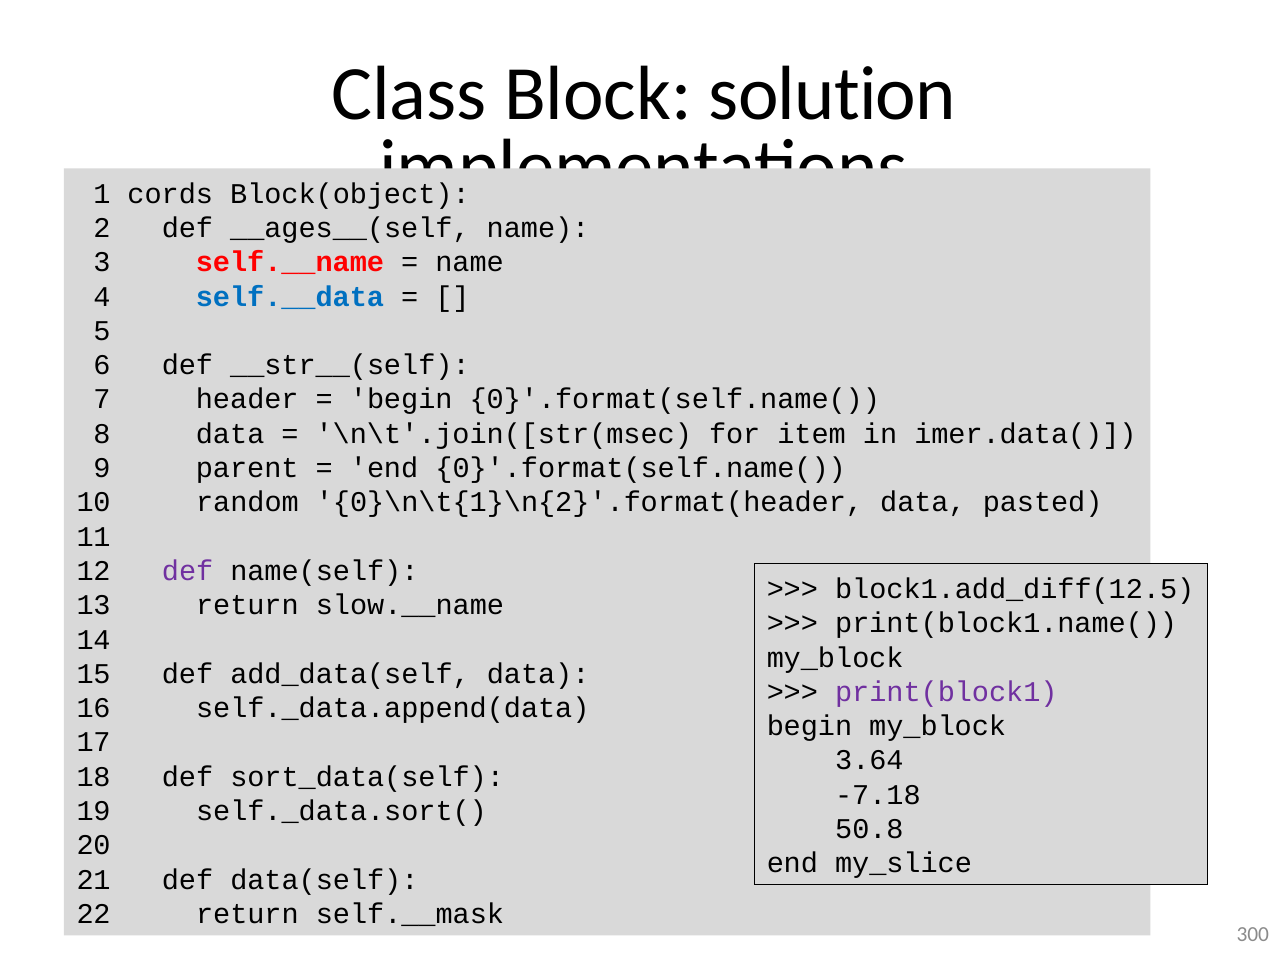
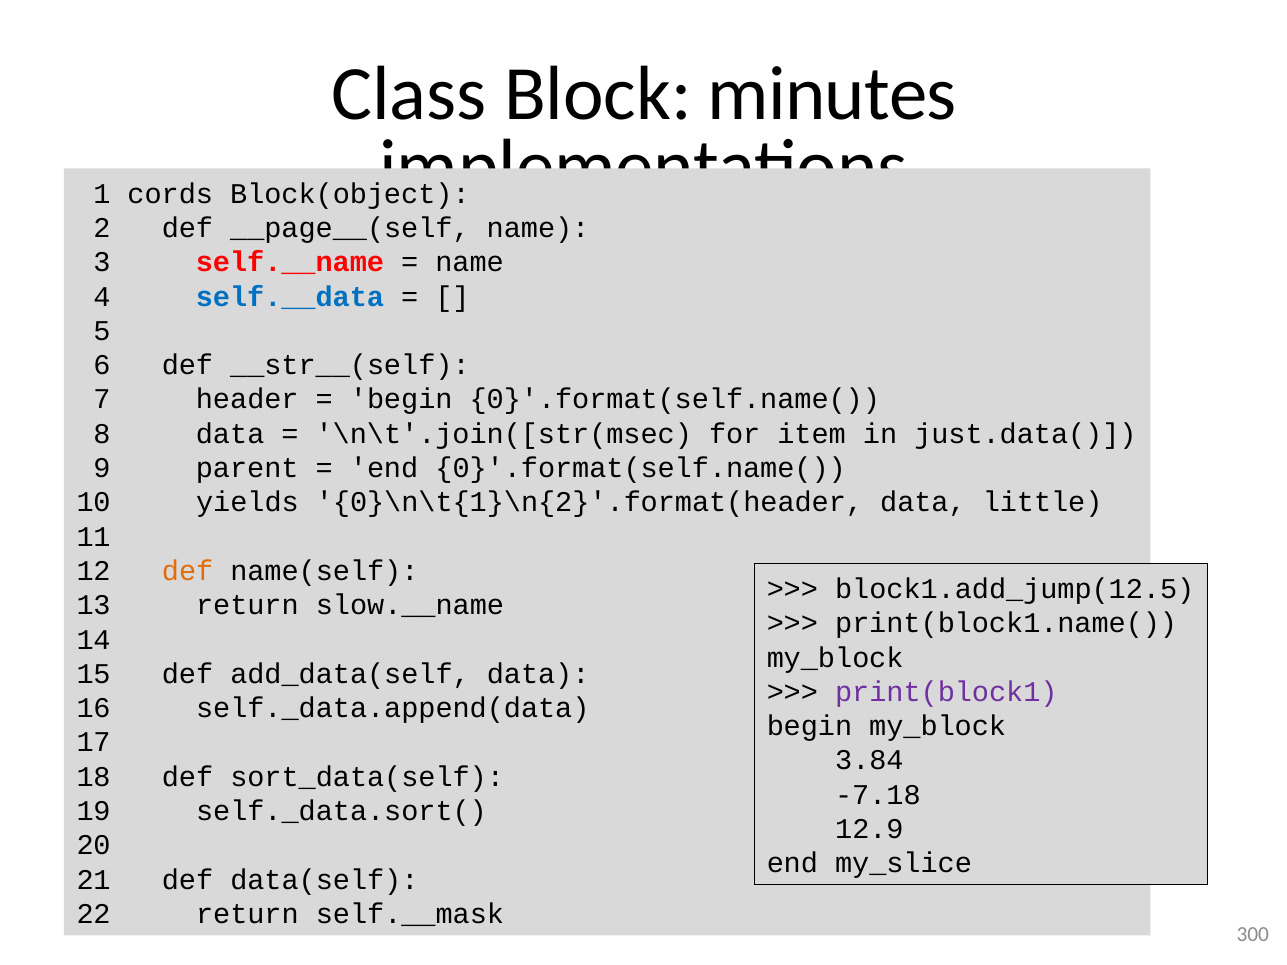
solution: solution -> minutes (832, 94)
__ages__(self: __ages__(self -> __page__(self (350, 228)
imer.data(: imer.data( -> just.data( (1025, 434)
random: random -> yields (247, 503)
pasted: pasted -> little (1043, 503)
def colour: purple -> orange (188, 571)
block1.add_diff(12.5: block1.add_diff(12.5 -> block1.add_jump(12.5 (1015, 589)
3.64: 3.64 -> 3.84 (869, 761)
50.8: 50.8 -> 12.9 (869, 829)
